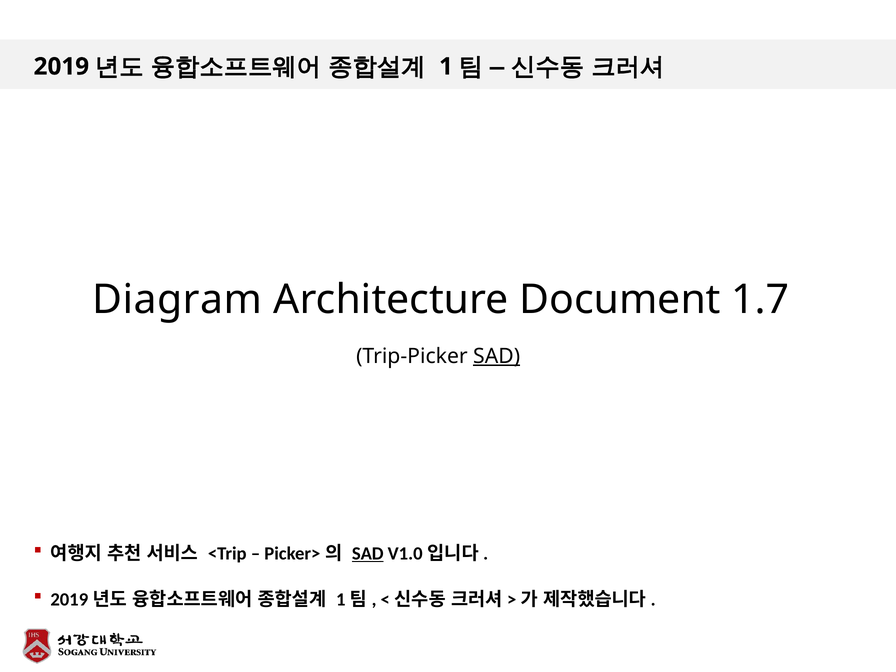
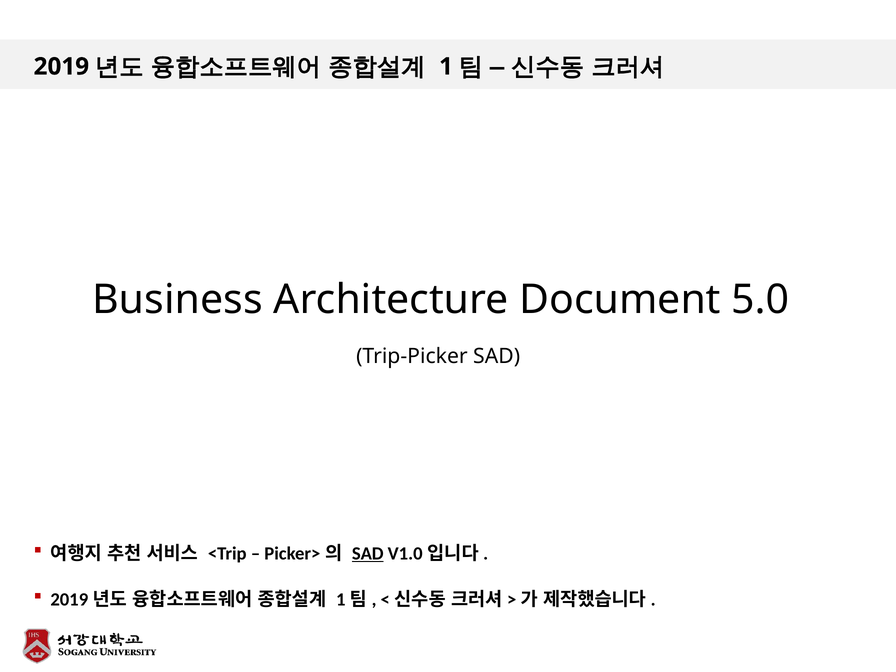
Diagram: Diagram -> Business (177, 300)
1.7: 1.7 -> 5.0 (760, 300)
SAD underline: present -> none (497, 356)
